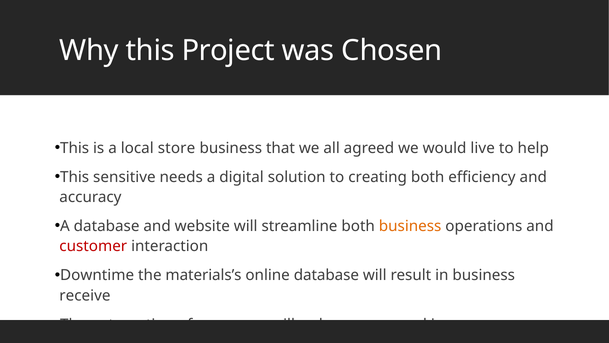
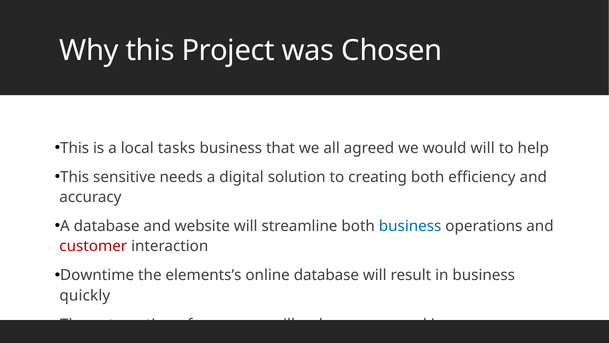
store: store -> tasks (177, 148)
would live: live -> will (483, 148)
business colour: orange -> blue (410, 226)
materials’s: materials’s -> elements’s (203, 275)
receive: receive -> quickly (85, 295)
